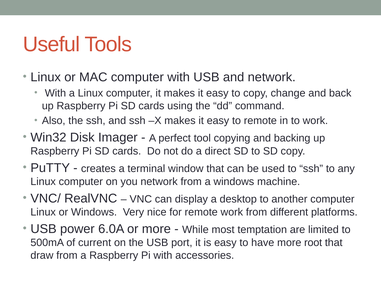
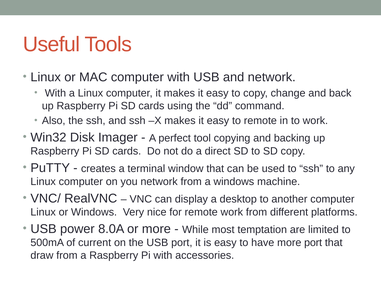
6.0A: 6.0A -> 8.0A (111, 229)
more root: root -> port (313, 242)
